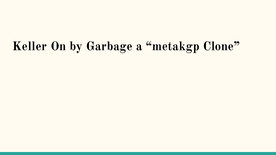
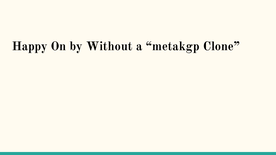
Keller: Keller -> Happy (30, 46)
Garbage: Garbage -> Without (109, 46)
